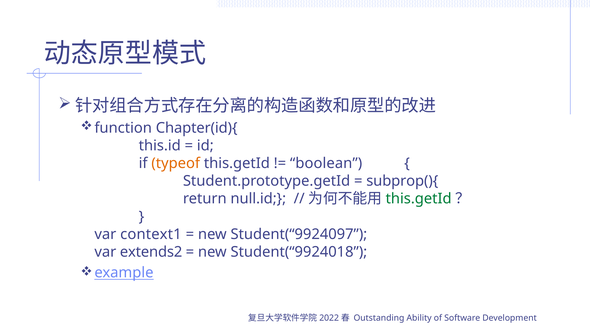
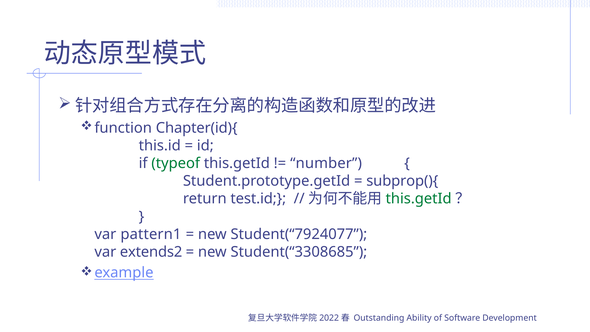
typeof colour: orange -> green (176, 163)
boolean: boolean -> number (326, 163)
null.id: null.id -> test.id (258, 199)
context1: context1 -> pattern1 (151, 234)
Student(“9924097: Student(“9924097 -> Student(“7924077 (299, 234)
Student(“9924018: Student(“9924018 -> Student(“3308685 (299, 252)
